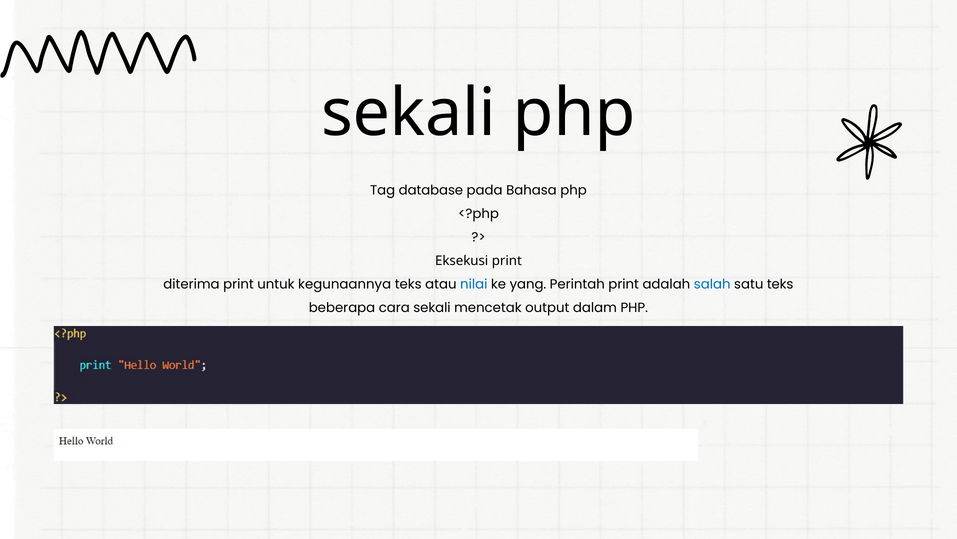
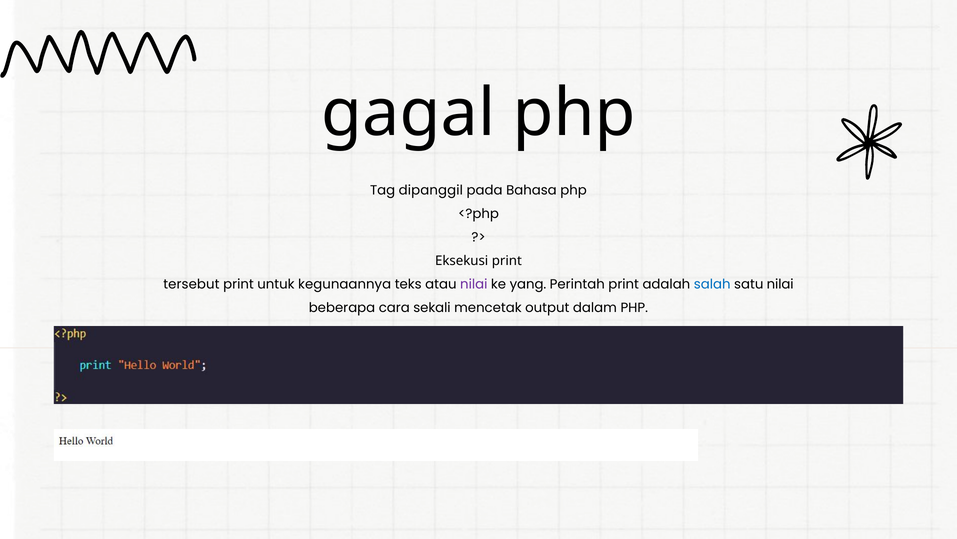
sekali: sekali -> gagal (408, 113)
database: database -> dipanggil (431, 190)
diterima: diterima -> tersebut (191, 284)
nilai colour: blue -> purple (474, 284)
satu teks: teks -> nilai (780, 284)
